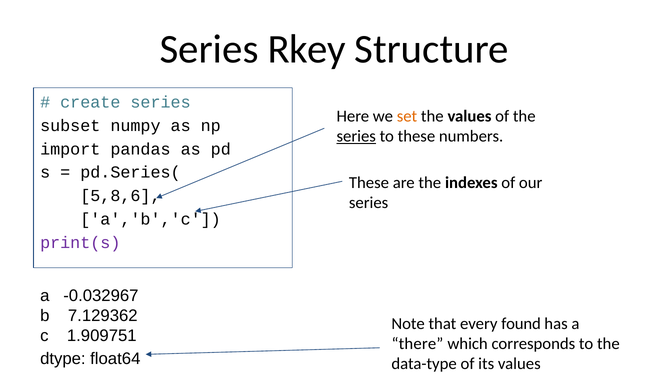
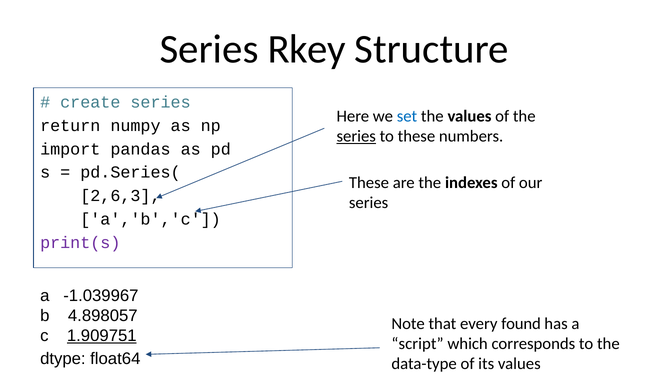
set colour: orange -> blue (407, 116)
subset: subset -> return (70, 126)
5,8,6: 5,8,6 -> 2,6,3 (120, 196)
-0.032967: -0.032967 -> -1.039967 (101, 296)
7.129362: 7.129362 -> 4.898057 (103, 316)
1.909751 underline: none -> present (102, 336)
there: there -> script (418, 344)
